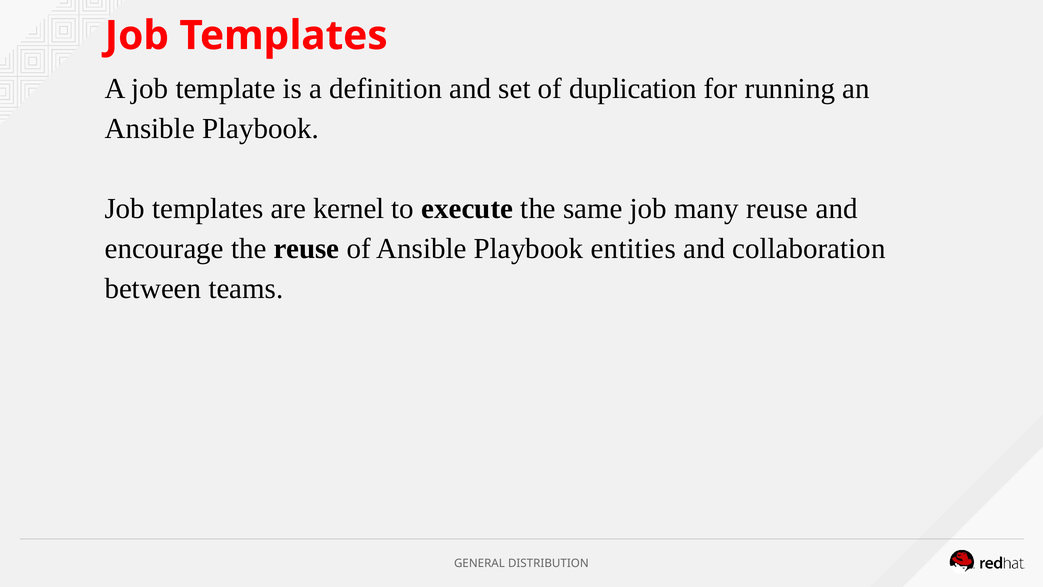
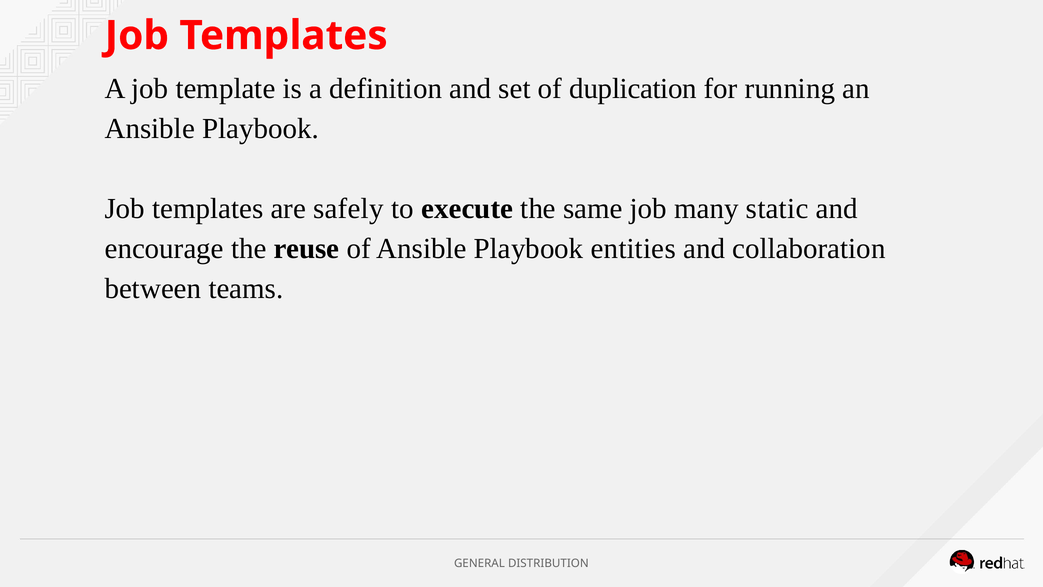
kernel: kernel -> safely (348, 208)
many reuse: reuse -> static (777, 208)
